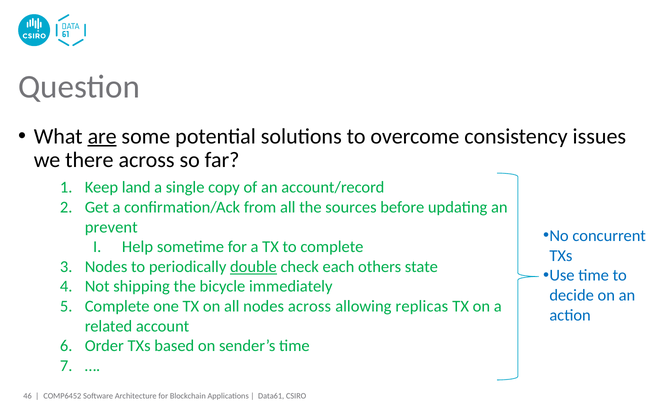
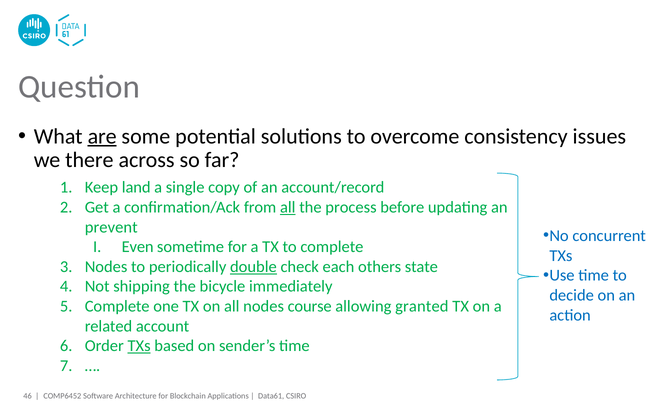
all underline: none -> present (288, 207)
sources: sources -> process (351, 207)
Help: Help -> Even (138, 247)
nodes across: across -> course (310, 306)
replicas: replicas -> granted (422, 306)
TXs underline: none -> present (139, 346)
